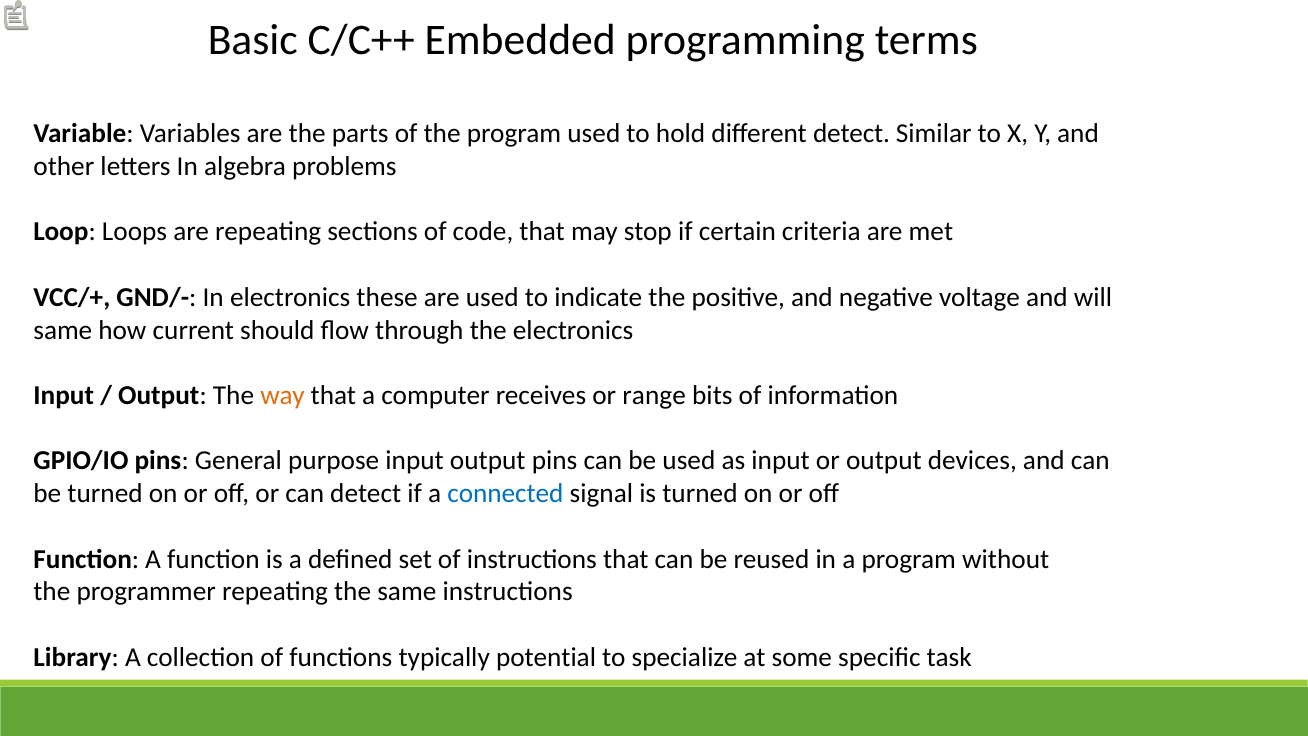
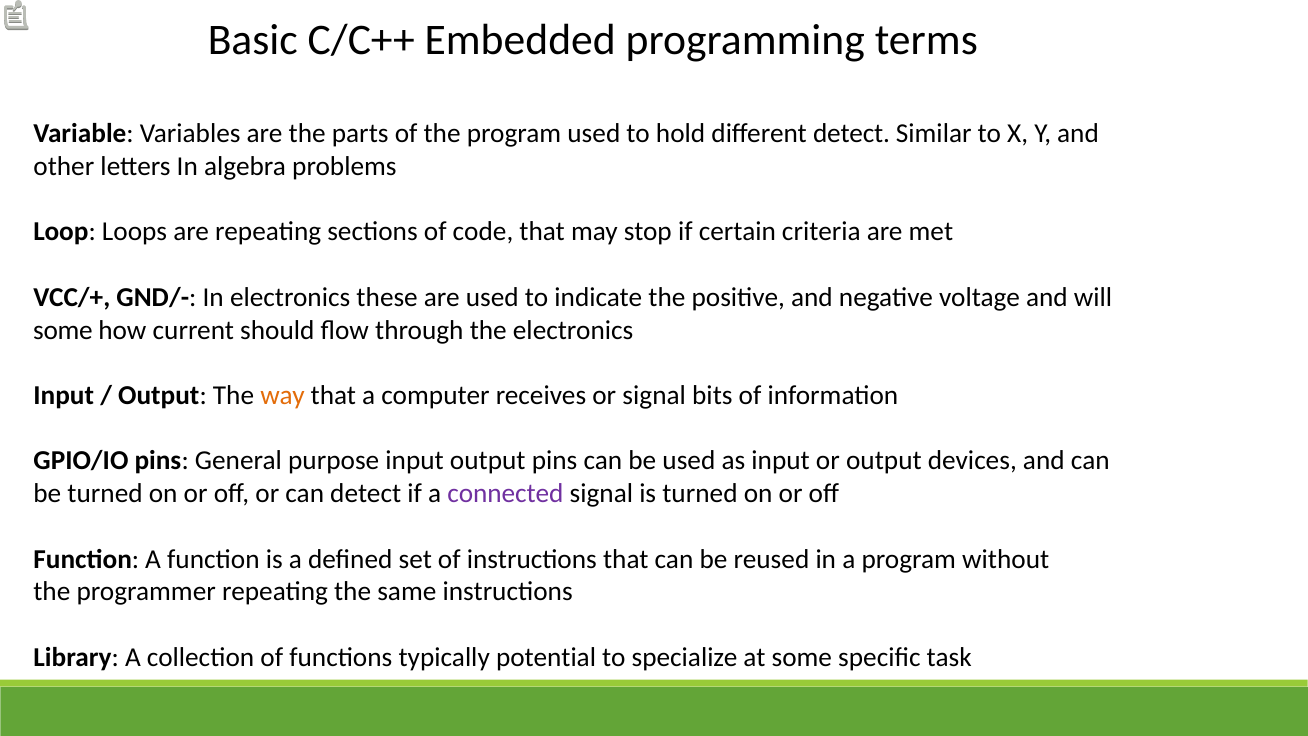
same: same -> some (63, 330)
or range: range -> signal (654, 395)
connected colour: blue -> purple (505, 494)
